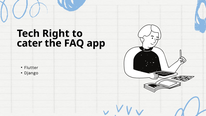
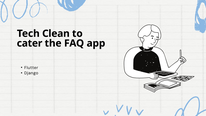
Right: Right -> Clean (56, 34)
